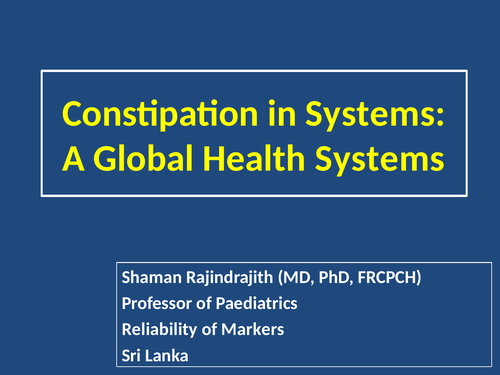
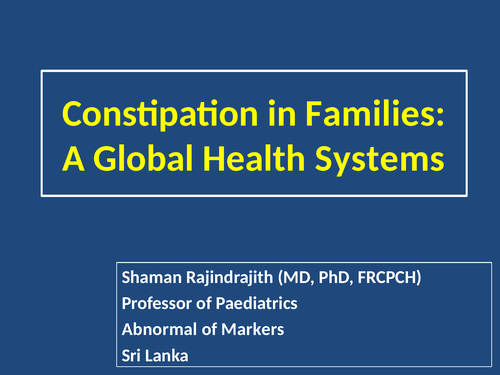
in Systems: Systems -> Families (375, 113)
Reliability: Reliability -> Abnormal (160, 329)
